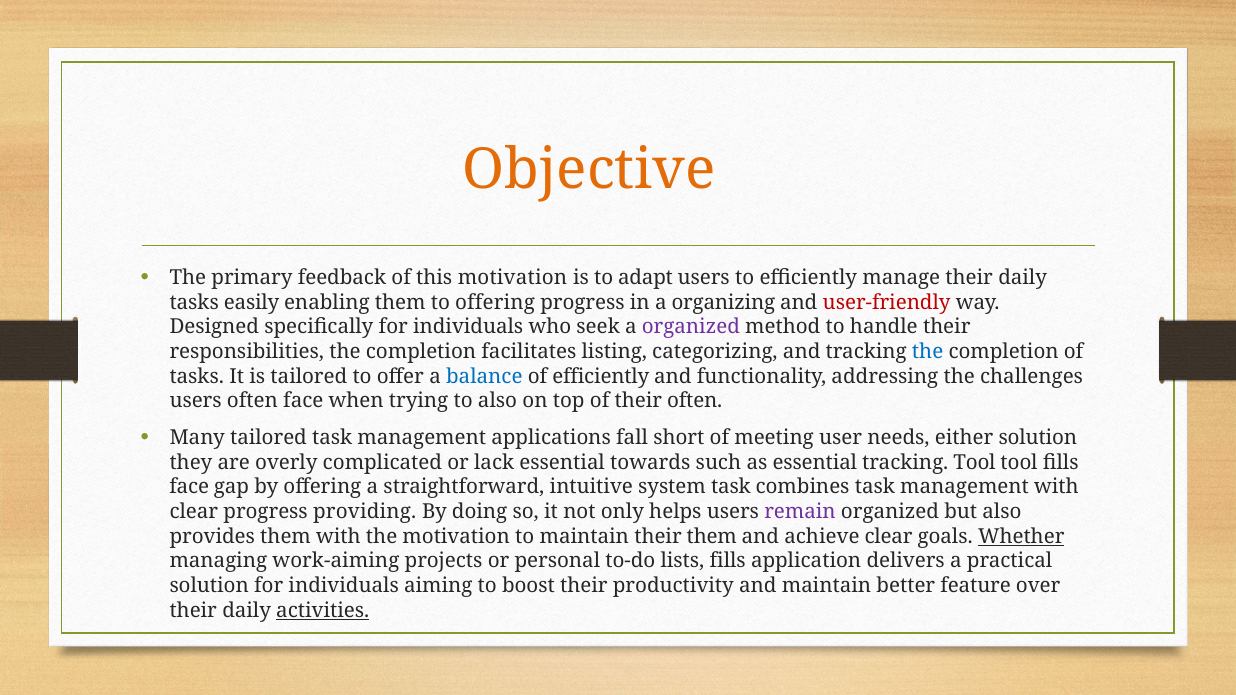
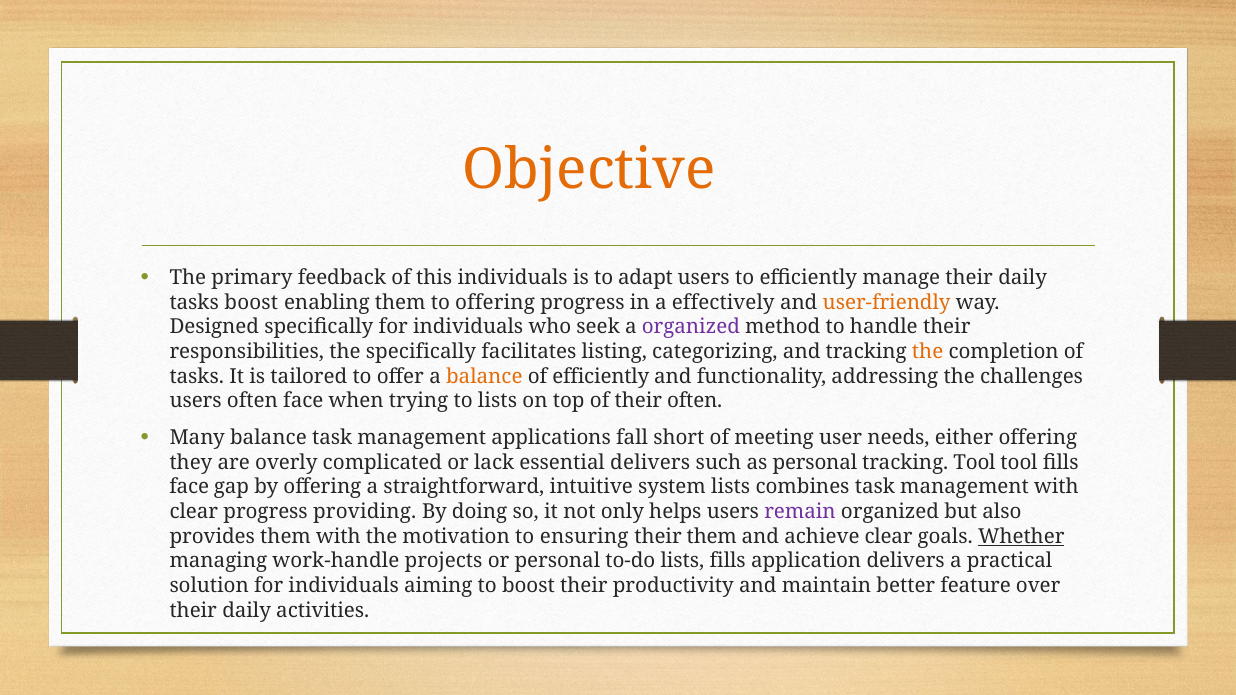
this motivation: motivation -> individuals (513, 278)
tasks easily: easily -> boost (251, 302)
organizing: organizing -> effectively (723, 302)
user-friendly colour: red -> orange (887, 302)
responsibilities the completion: completion -> specifically (421, 352)
the colour: blue -> orange (928, 352)
balance colour: blue -> orange (484, 376)
to also: also -> lists (497, 401)
Many tailored: tailored -> balance (268, 438)
either solution: solution -> offering (1038, 438)
essential towards: towards -> delivers (650, 462)
as essential: essential -> personal (815, 462)
system task: task -> lists (731, 487)
to maintain: maintain -> ensuring (584, 537)
work-aiming: work-aiming -> work-handle (336, 561)
activities underline: present -> none (323, 611)
